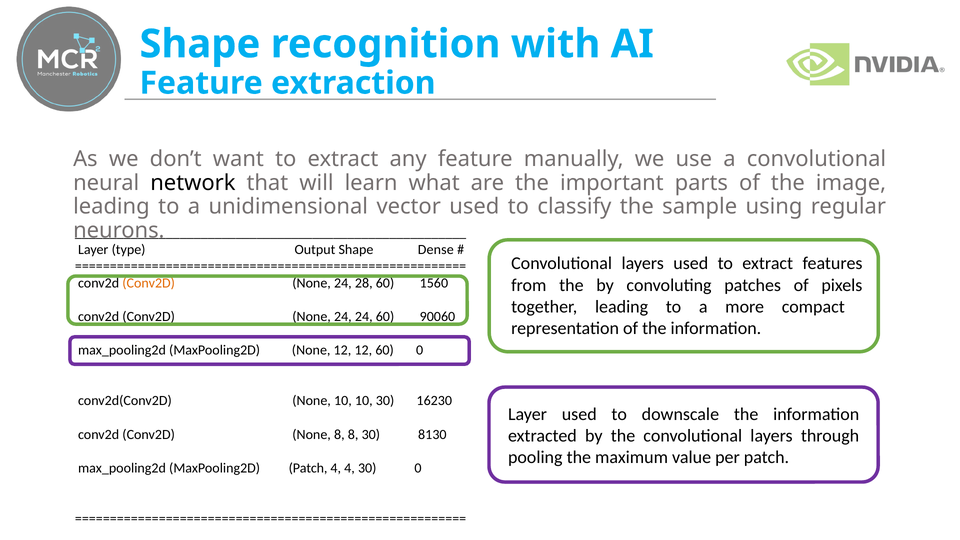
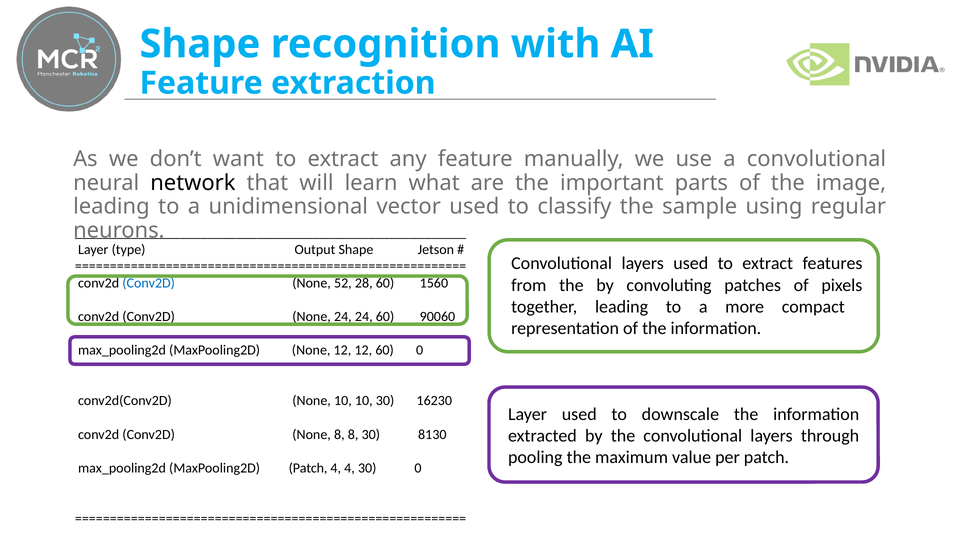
Dense: Dense -> Jetson (436, 249)
Conv2D colour: orange -> blue (149, 283)
24: 24 -> 52 (343, 283)
